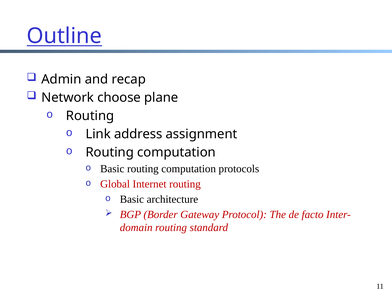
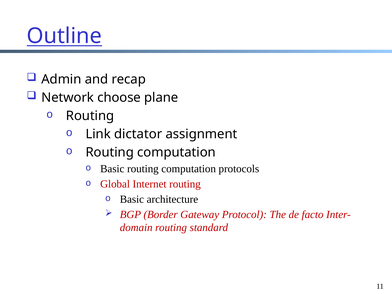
address: address -> dictator (138, 134)
